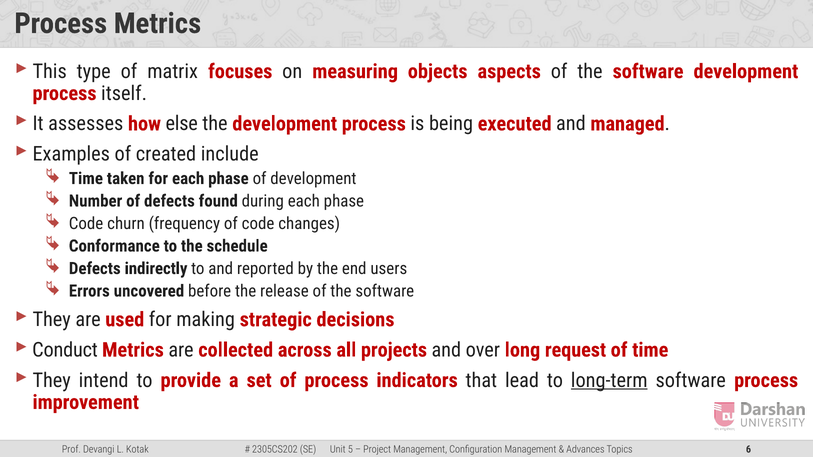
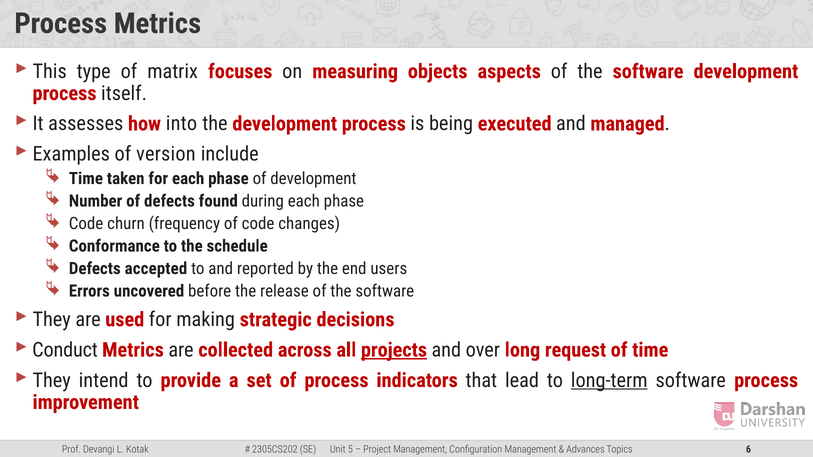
else: else -> into (181, 124)
created: created -> version (166, 154)
indirectly: indirectly -> accepted (156, 269)
projects underline: none -> present (394, 350)
